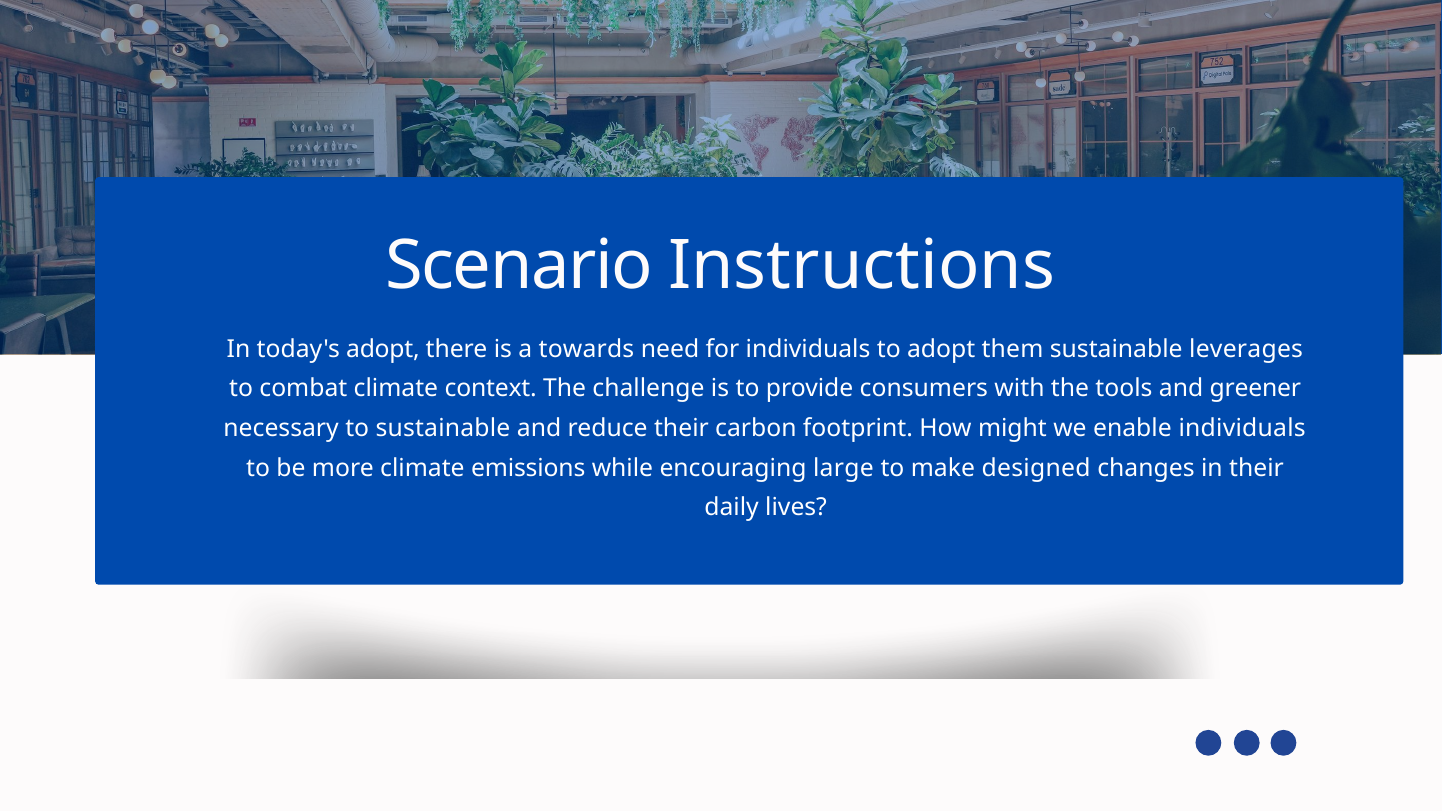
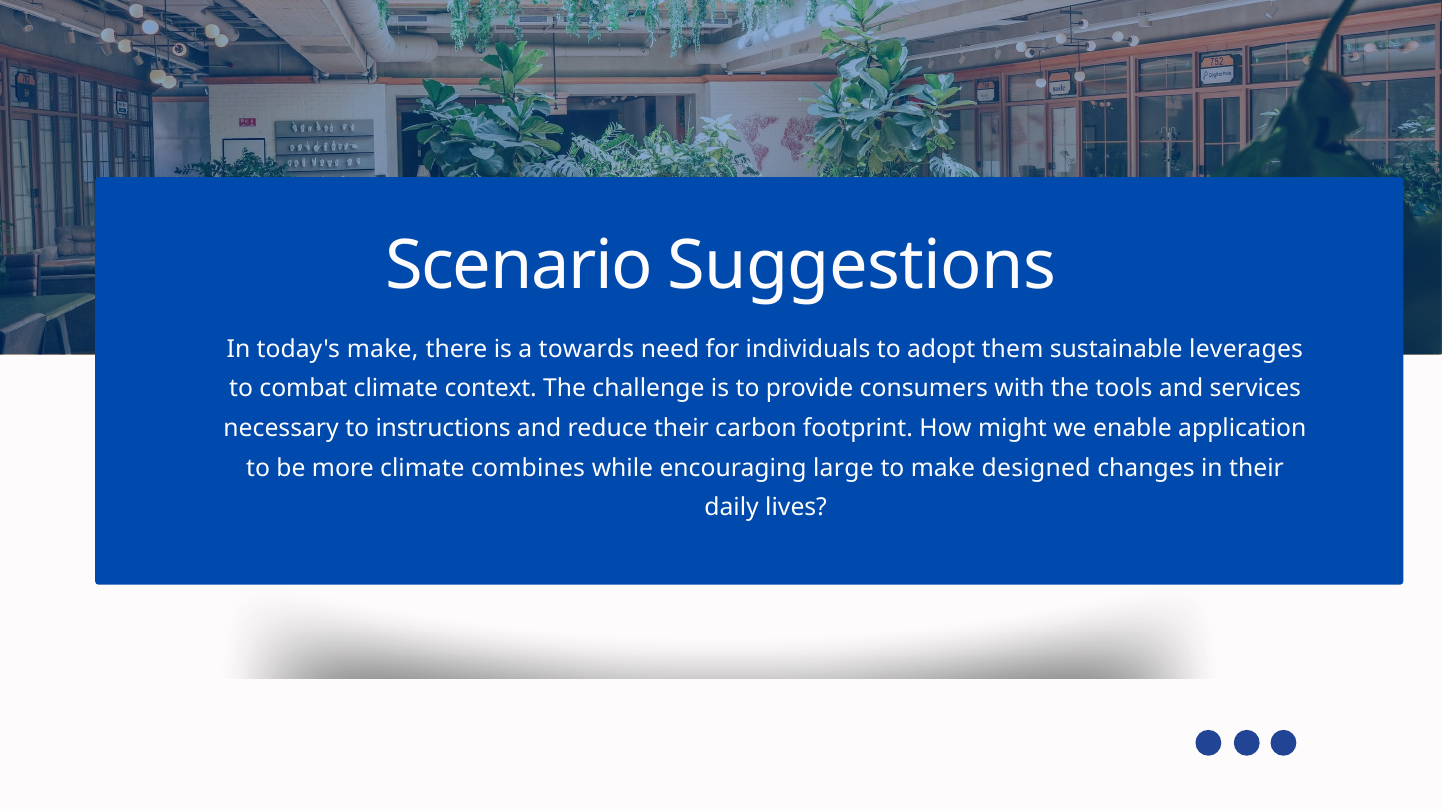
Instructions: Instructions -> Suggestions (862, 266)
today's adopt: adopt -> make (383, 349)
greener: greener -> services (1255, 389)
to sustainable: sustainable -> instructions (443, 428)
enable individuals: individuals -> application (1242, 428)
emissions: emissions -> combines (528, 468)
